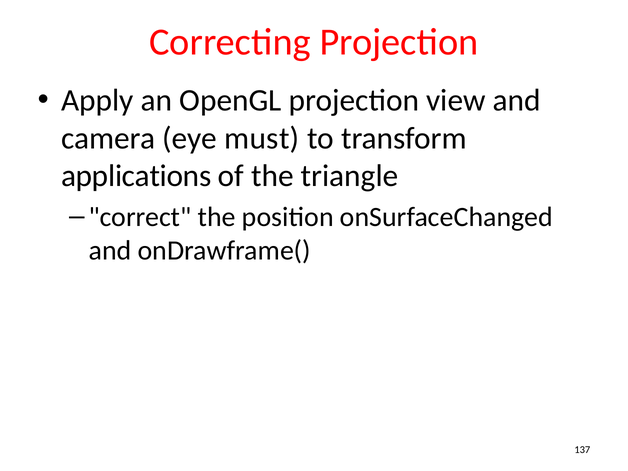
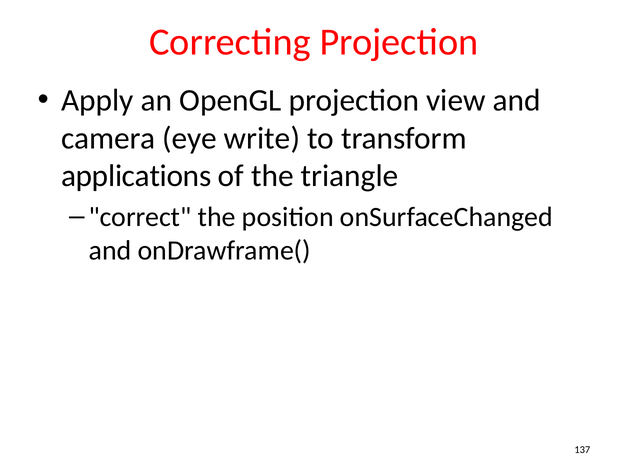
must: must -> write (262, 138)
